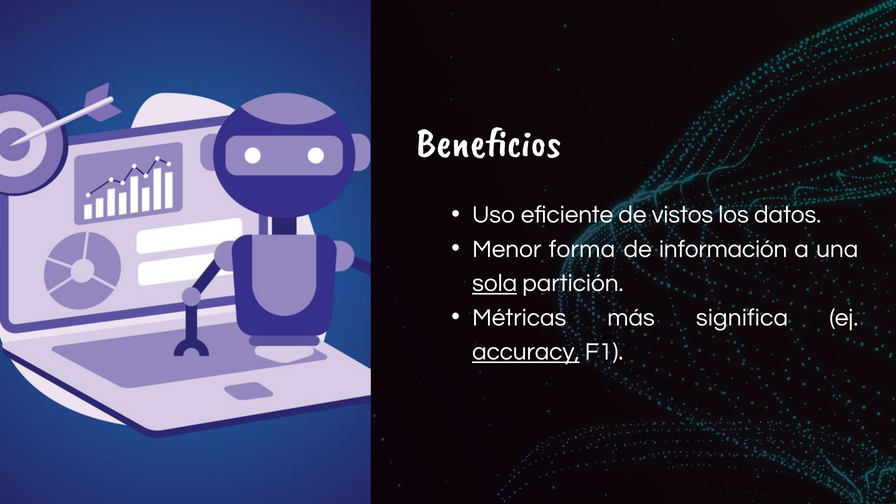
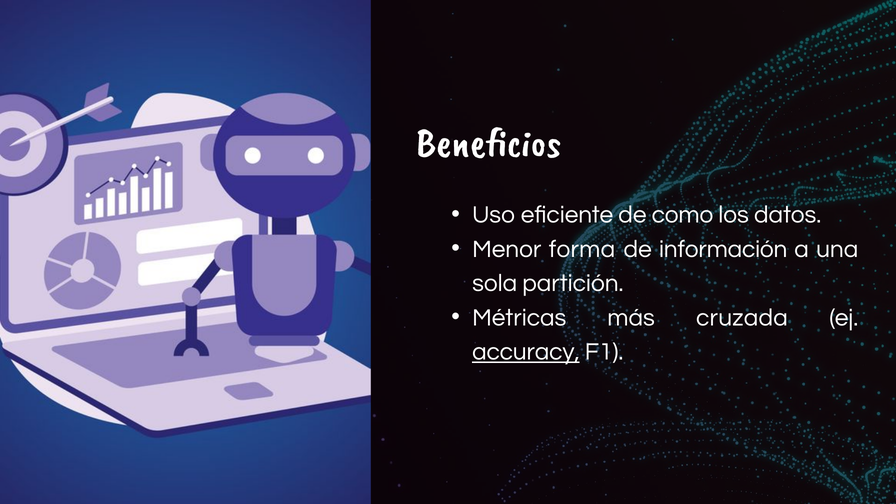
vistos: vistos -> como (682, 215)
sola underline: present -> none (495, 283)
significa: significa -> cruzada (742, 318)
